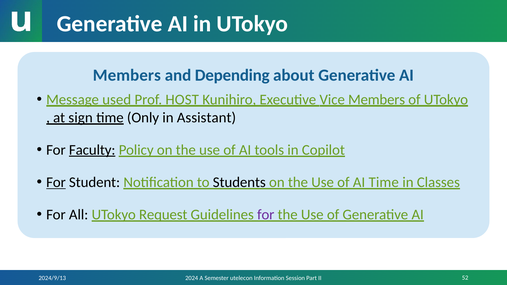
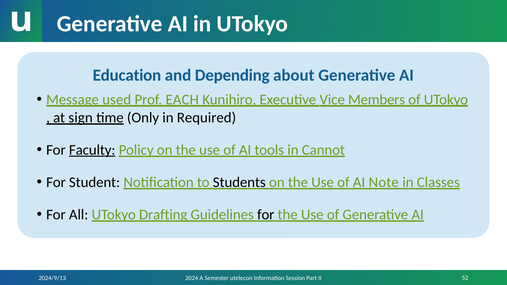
Members: Members -> Education (127, 75)
HOST: HOST -> EACH (182, 100)
Assistant: Assistant -> Required (206, 118)
Copilot: Copilot -> Cannot (323, 150)
For underline: present -> none (56, 182)
AI Time: Time -> Note (384, 182)
Request: Request -> Drafting (163, 215)
for colour: purple -> black (266, 215)
